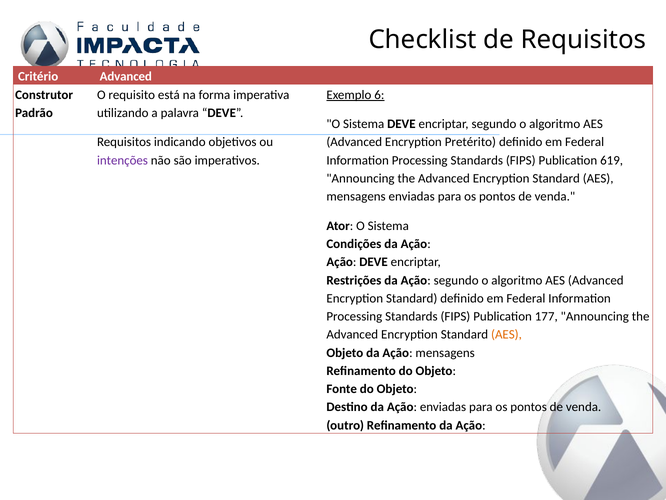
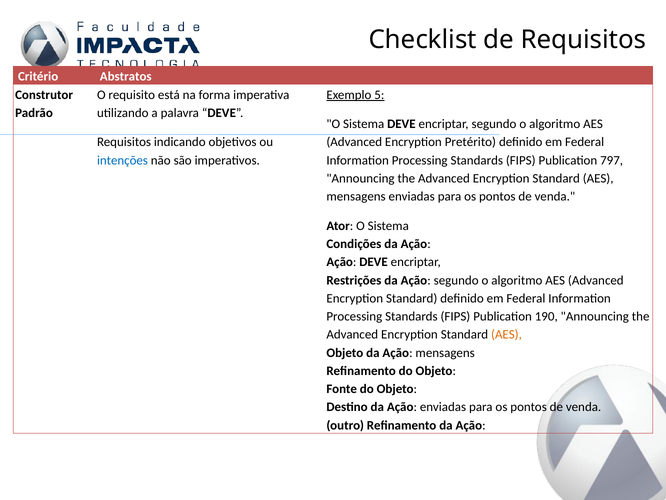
Critério Advanced: Advanced -> Abstratos (126, 77)
6: 6 -> 5 (379, 95)
intenções colour: purple -> blue (122, 160)
619: 619 -> 797 (612, 160)
177: 177 -> 190 (546, 316)
